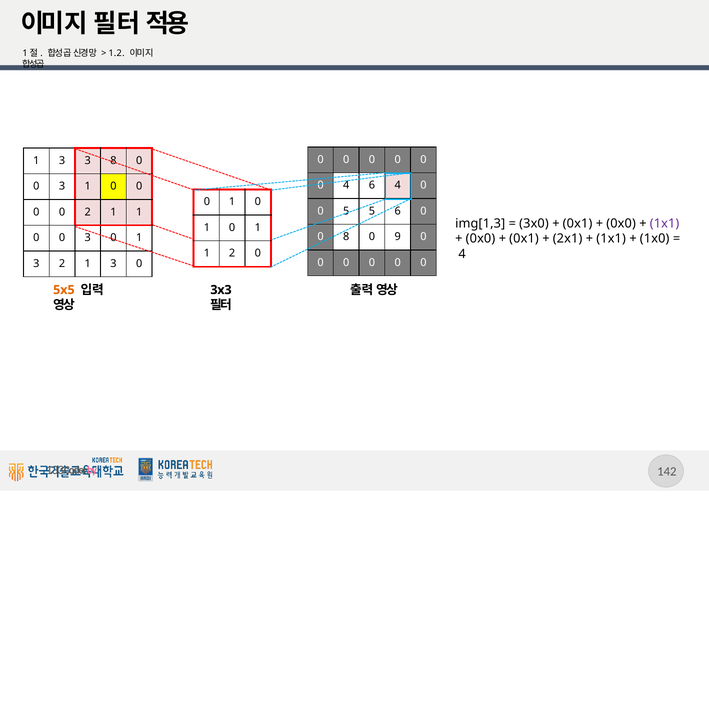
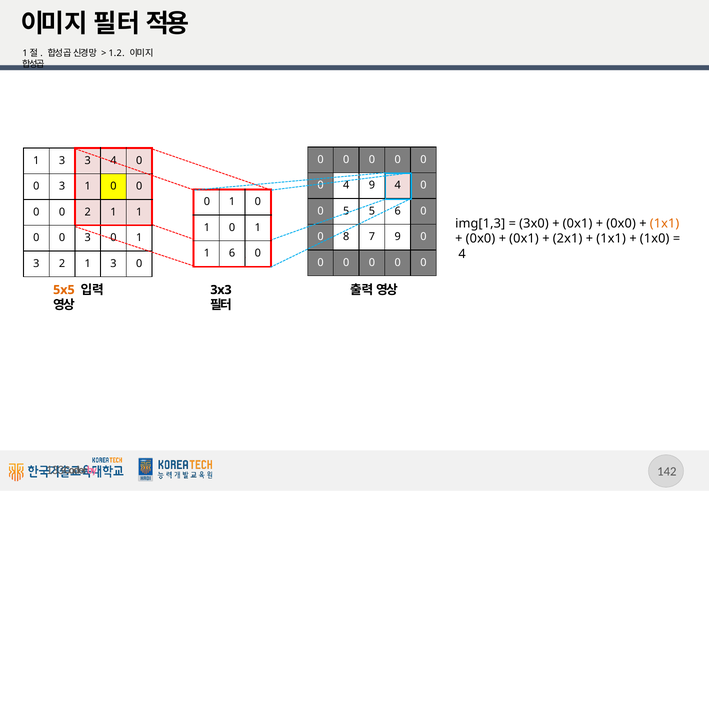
3 8: 8 -> 4 (113, 161)
4 6: 6 -> 9 (372, 185)
1x1 colour: purple -> orange (665, 224)
0 8 0: 0 -> 7 (372, 237)
1 2: 2 -> 6 (232, 253)
